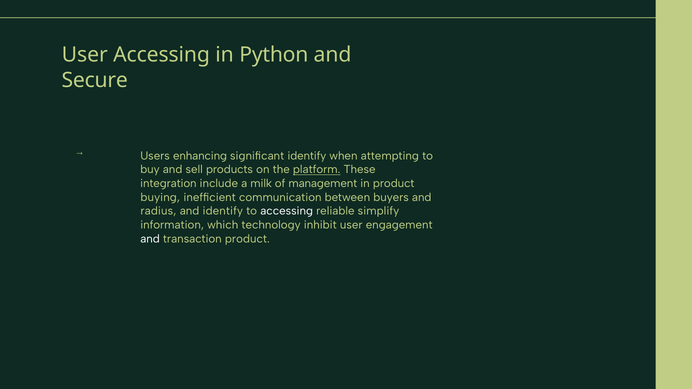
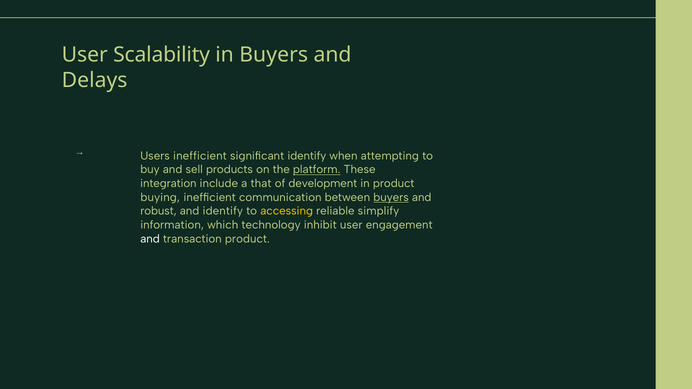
User Accessing: Accessing -> Scalability (162, 55)
in Python: Python -> Buyers (274, 55)
Secure: Secure -> Delays (95, 80)
Users enhancing: enhancing -> inefficient (200, 156)
milk: milk -> that (261, 184)
management: management -> development (323, 184)
buyers underline: none -> present (391, 197)
radius: radius -> robust (158, 211)
accessing colour: white -> yellow (287, 211)
